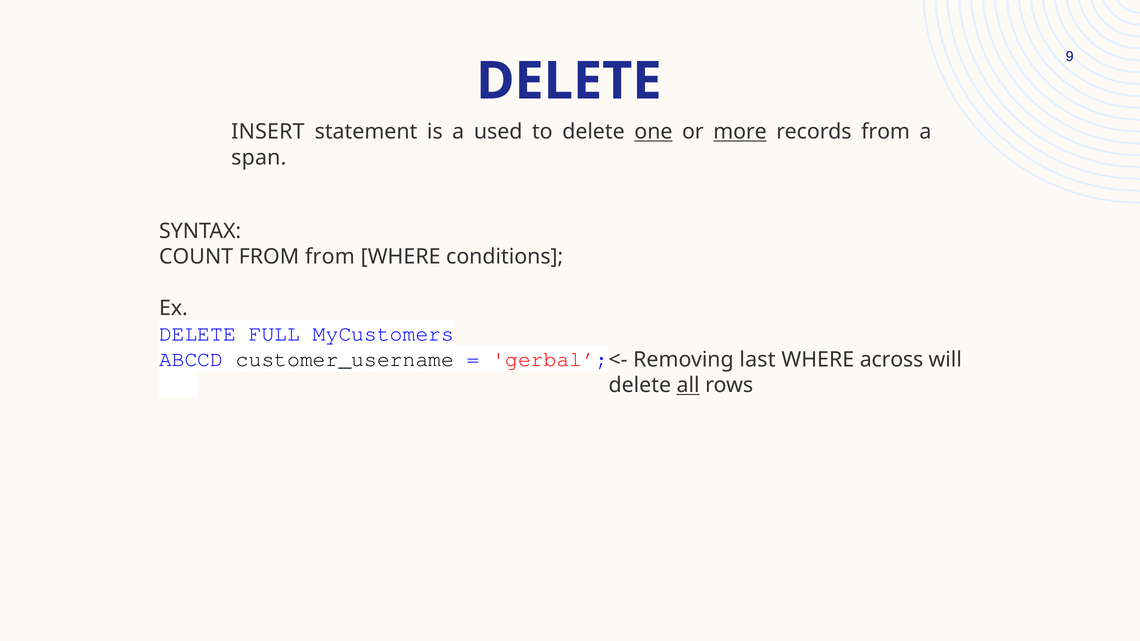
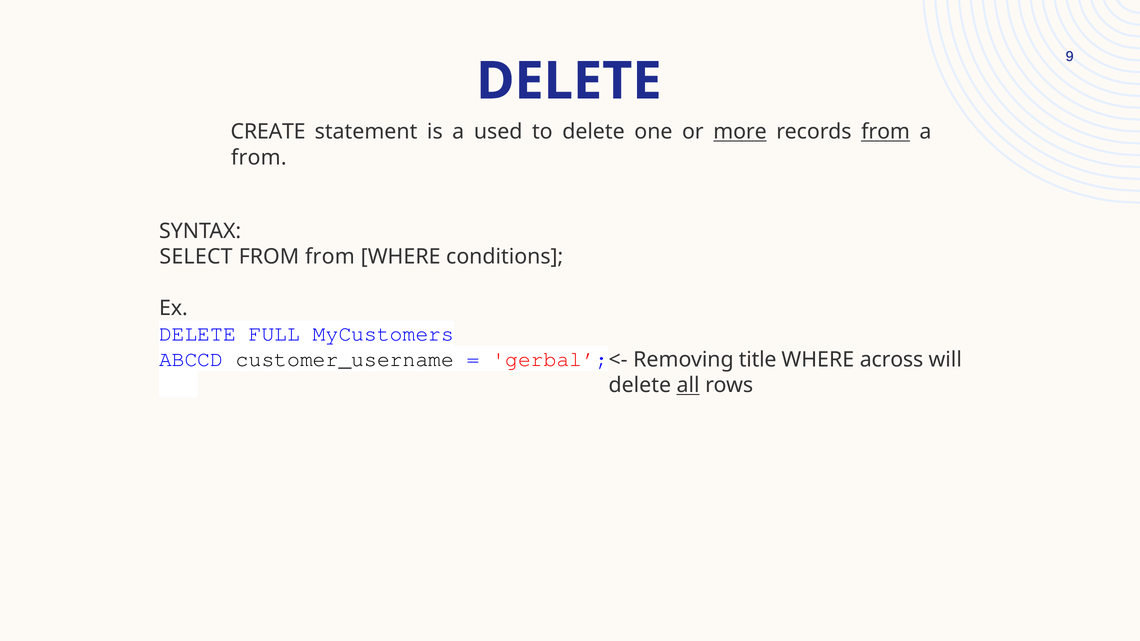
INSERT: INSERT -> CREATE (268, 132)
one underline: present -> none (653, 132)
from underline: none -> present (886, 132)
span: span -> from (259, 158)
COUNT: COUNT -> SELECT (196, 257)
last: last -> title (758, 360)
